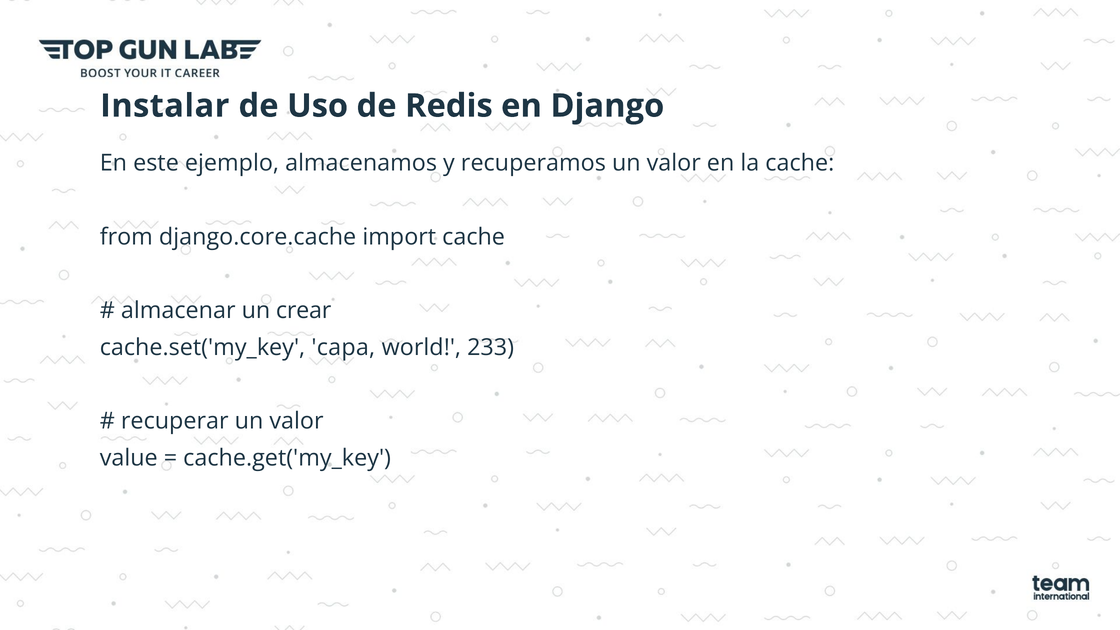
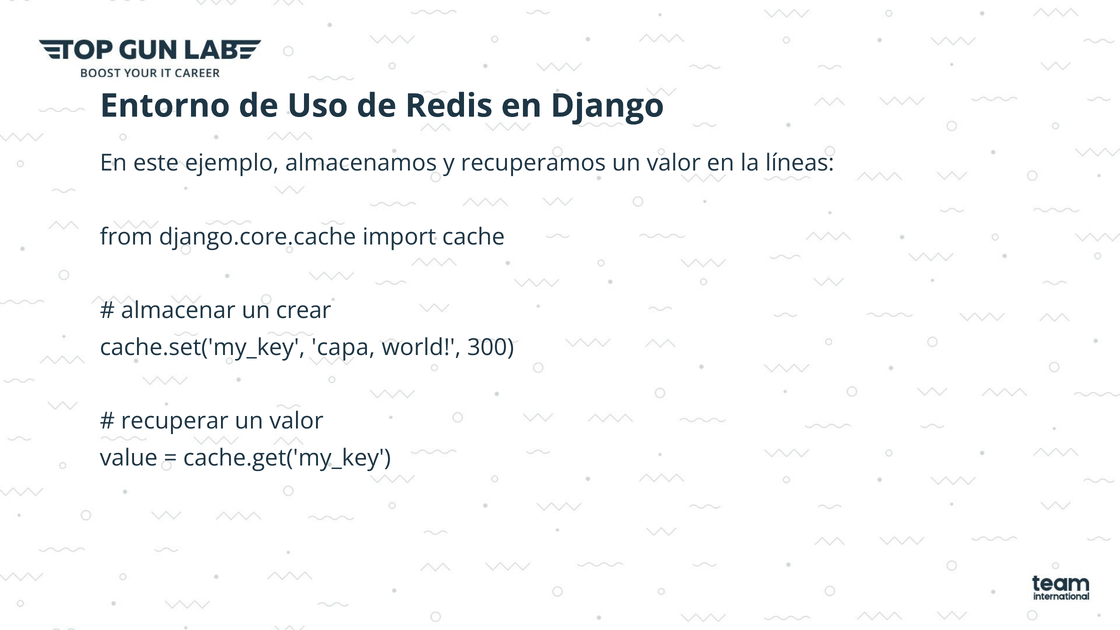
Instalar: Instalar -> Entorno (165, 106)
la cache: cache -> líneas (800, 163)
233: 233 -> 300 (491, 347)
